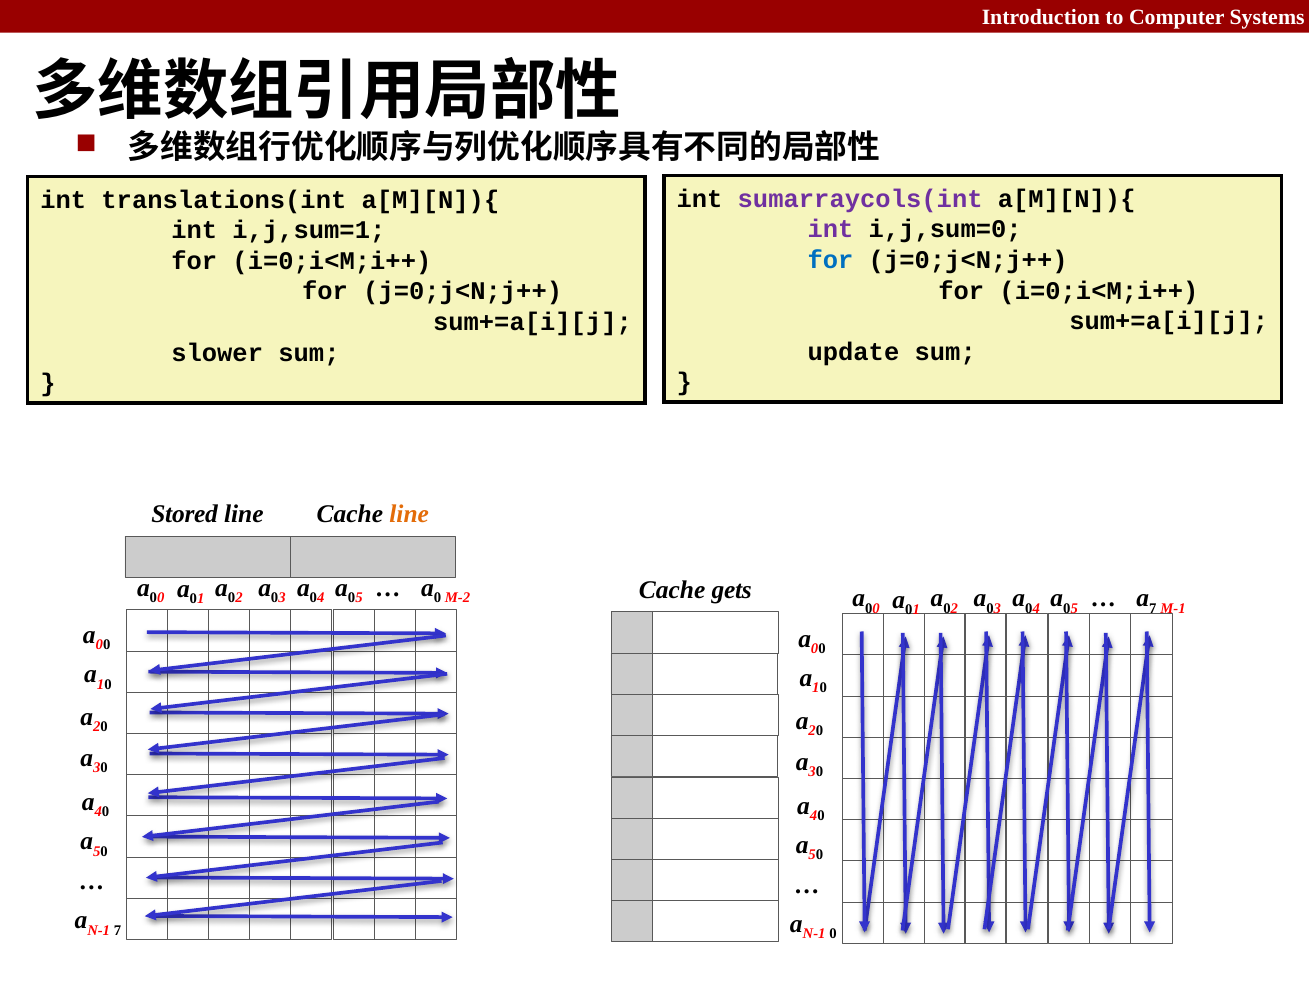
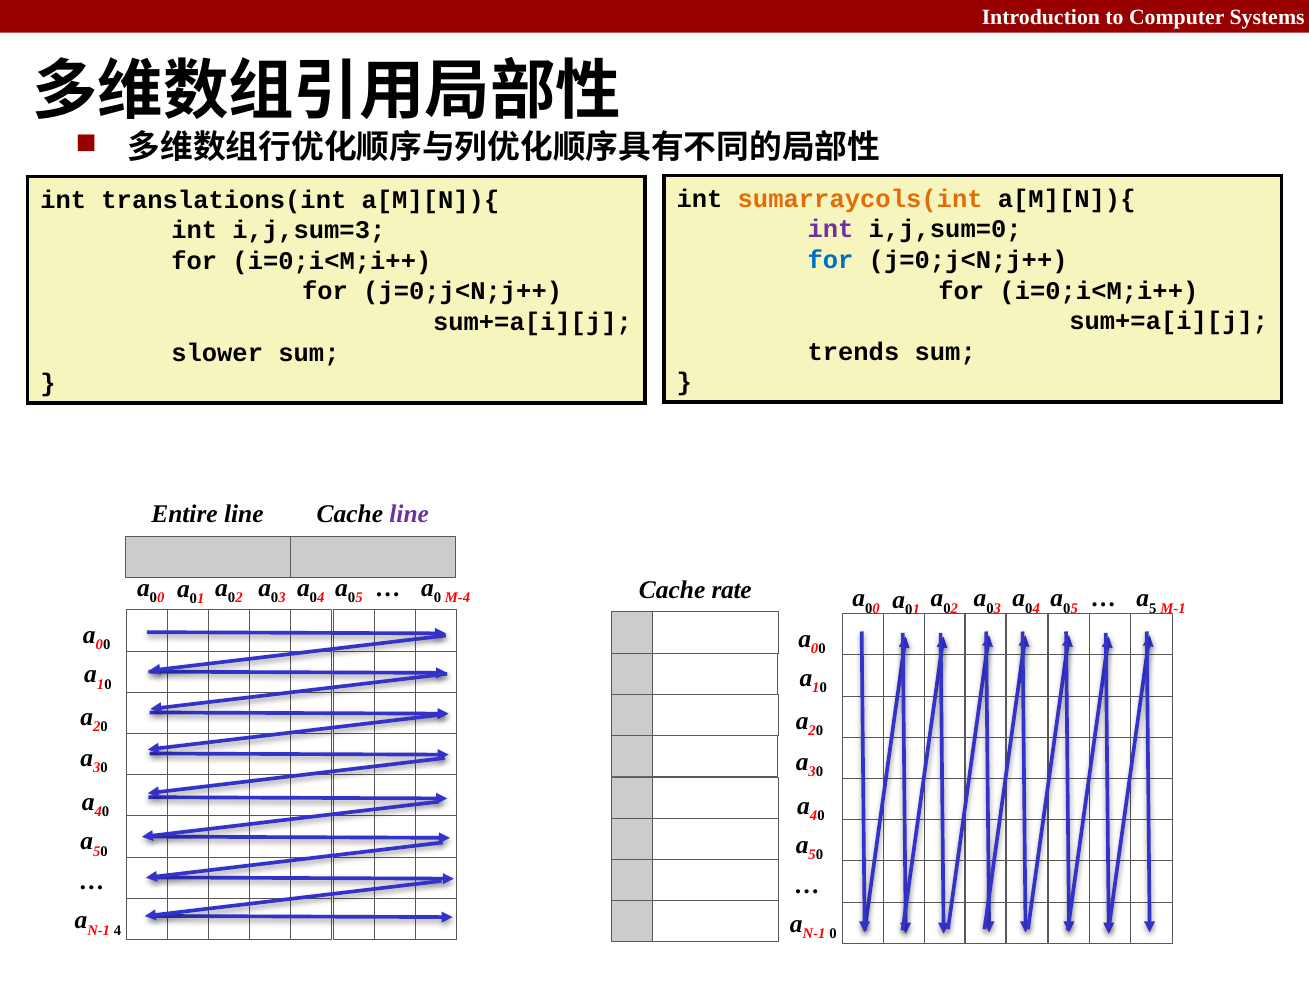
sumarraycols(int colour: purple -> orange (860, 199)
i,j,sum=1: i,j,sum=1 -> i,j,sum=3 (309, 231)
update: update -> trends (853, 352)
Stored: Stored -> Entire (185, 514)
line colour: orange -> purple (409, 514)
M-2: M-2 -> M-4 (458, 598)
gets: gets -> rate (732, 590)
7: 7 -> 5 (1153, 609)
7: 7 -> 4 (118, 931)
